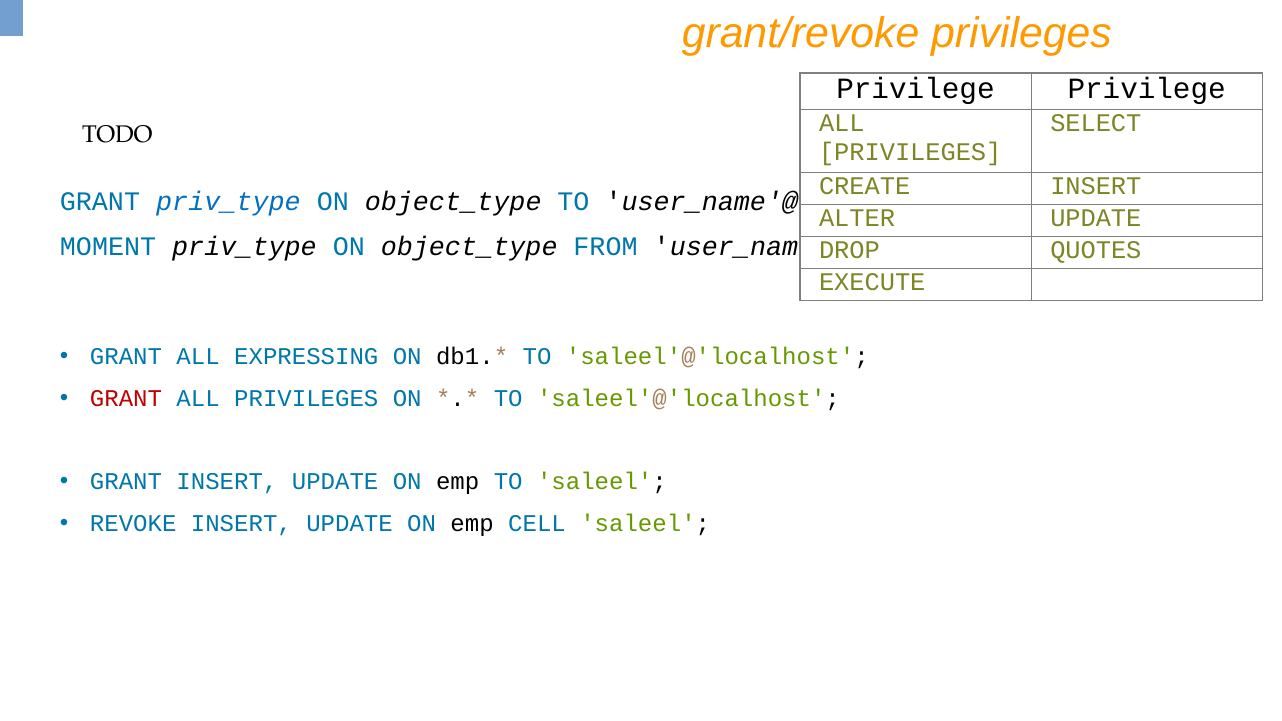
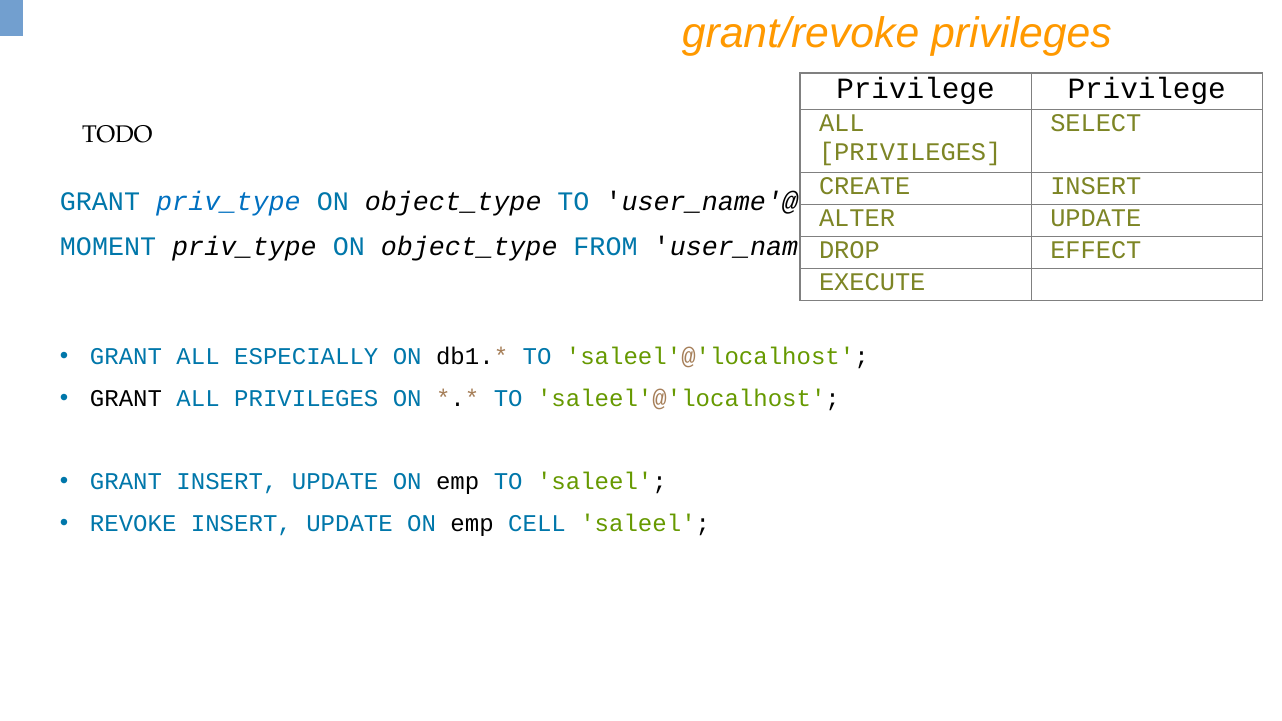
QUOTES: QUOTES -> EFFECT (1096, 250)
EXPRESSING: EXPRESSING -> ESPECIALLY (306, 357)
GRANT colour: red -> black (126, 398)
